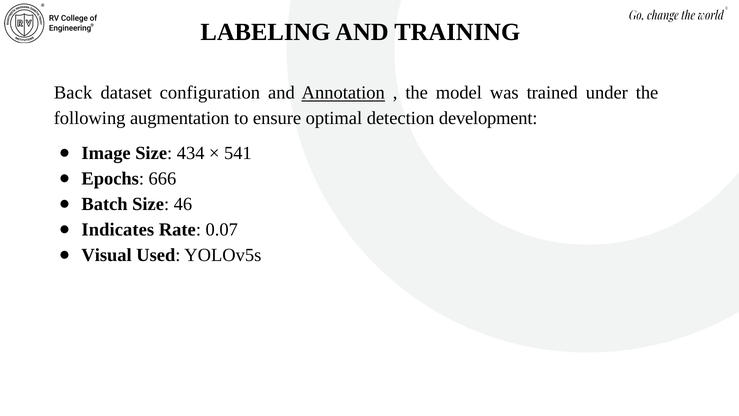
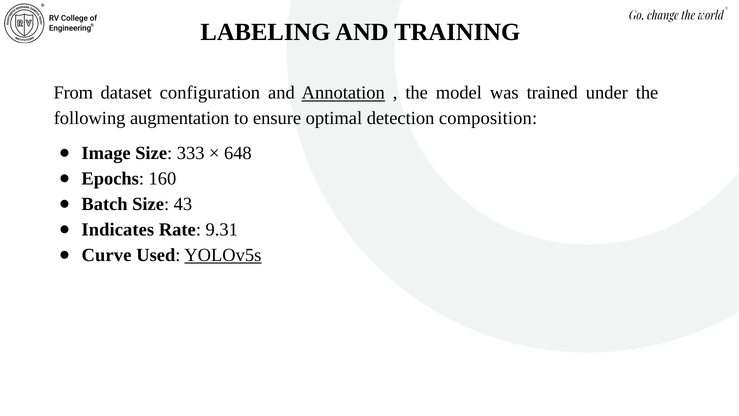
Back: Back -> From (73, 93)
development: development -> composition (488, 118)
434: 434 -> 333 (191, 153)
541: 541 -> 648 (238, 153)
666: 666 -> 160 (162, 179)
46: 46 -> 43 (183, 204)
0.07: 0.07 -> 9.31 (222, 229)
Visual: Visual -> Curve (106, 255)
YOLOv5s underline: none -> present (223, 255)
